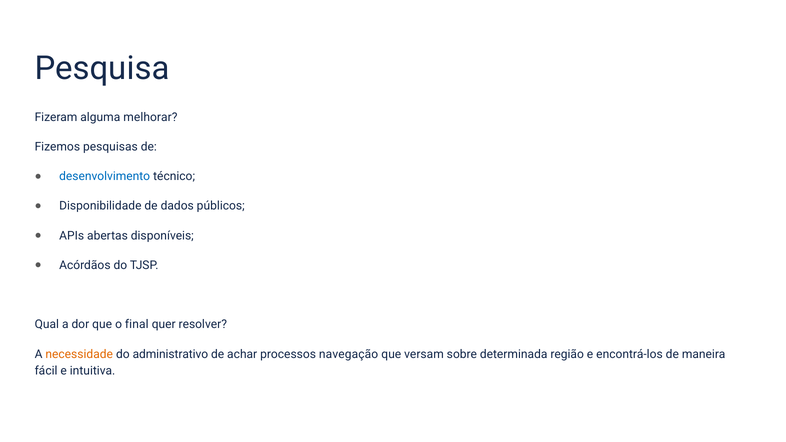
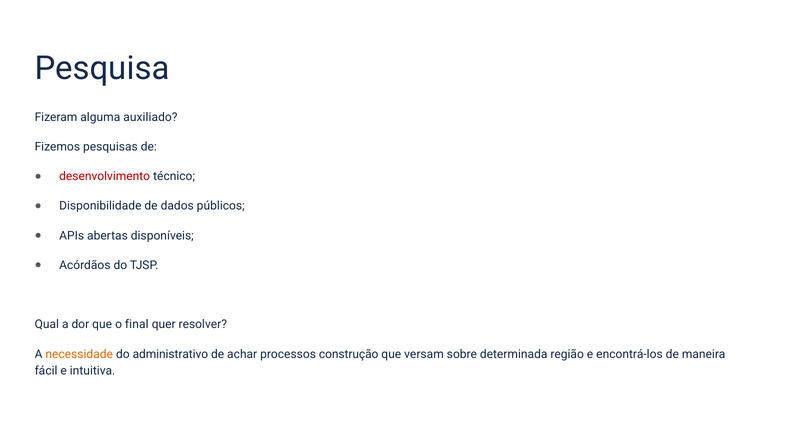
melhorar: melhorar -> auxiliado (150, 117)
desenvolvimento colour: blue -> red (105, 176)
navegação: navegação -> construção (349, 354)
